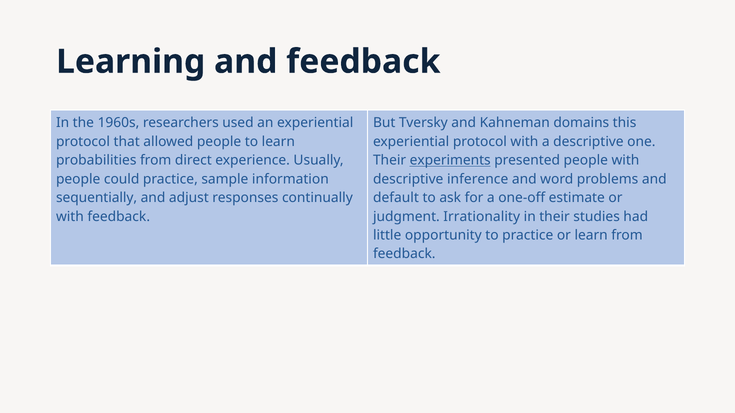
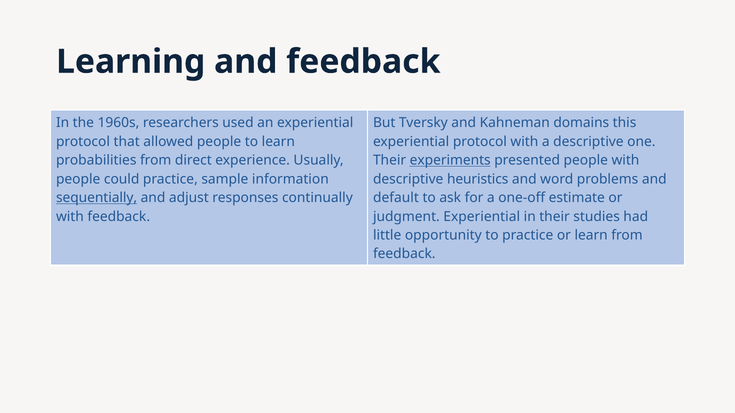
inference: inference -> heuristics (478, 179)
sequentially underline: none -> present (97, 198)
judgment Irrationality: Irrationality -> Experiential (482, 217)
